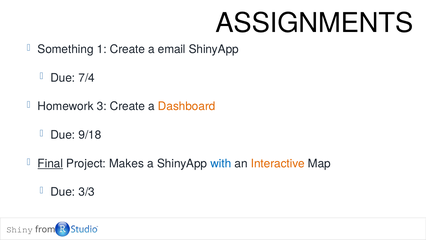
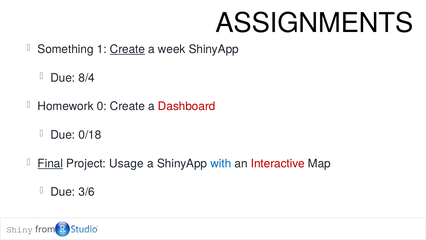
Create underline: none -> present (127, 49)
email: email -> week (172, 49)
7/4: 7/4 -> 8/4 (87, 78)
3: 3 -> 0 (102, 106)
Dashboard colour: orange -> red (187, 106)
9/18: 9/18 -> 0/18 (90, 135)
Makes: Makes -> Usage (126, 163)
Interactive colour: orange -> red (278, 163)
3/3: 3/3 -> 3/6 (87, 192)
